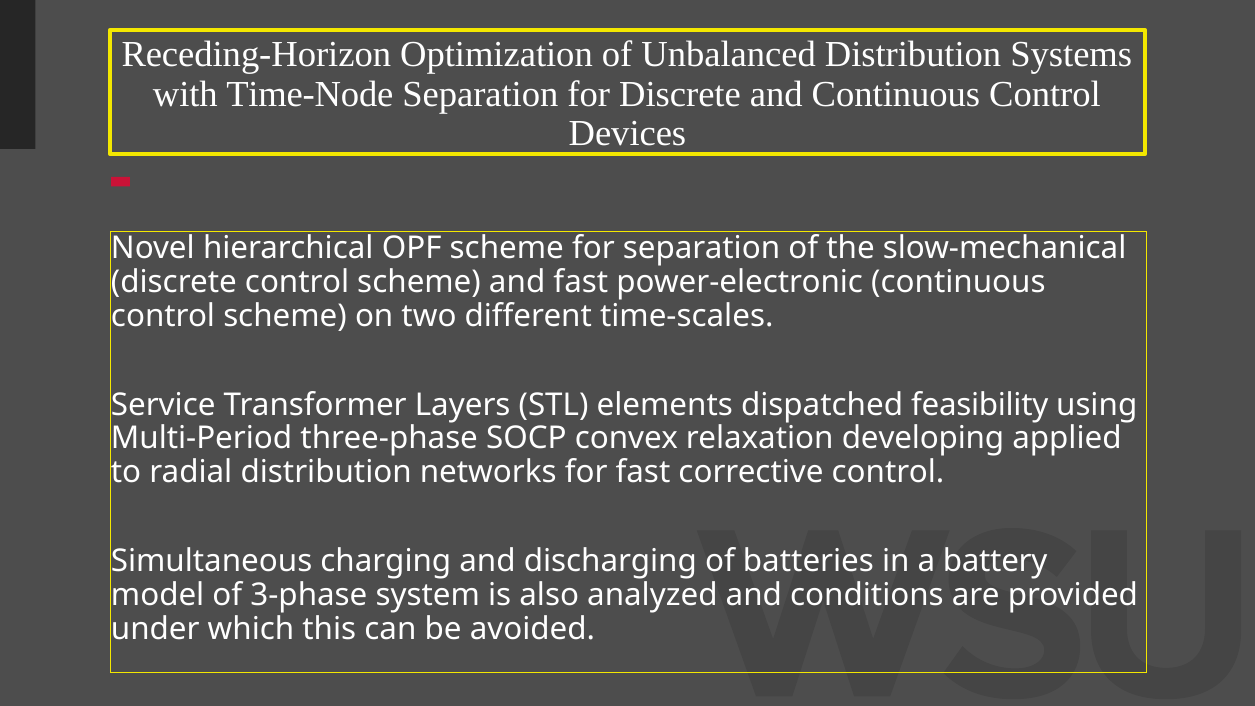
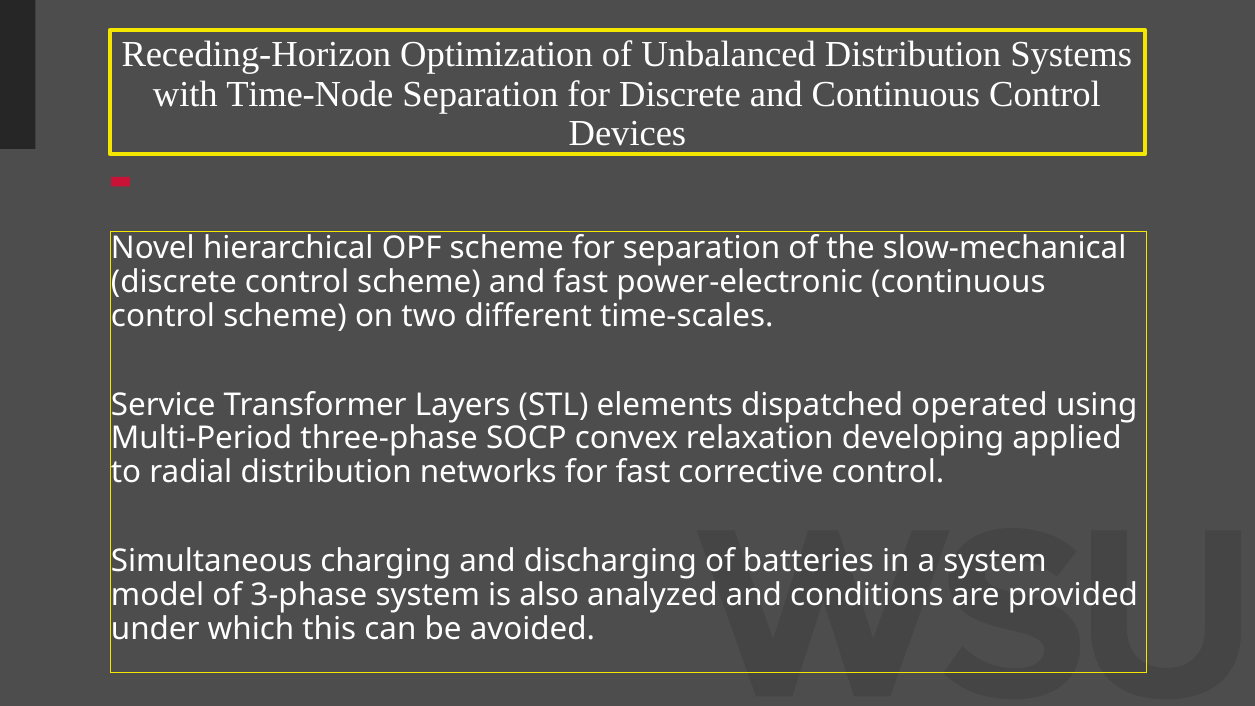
feasibility: feasibility -> operated (979, 405)
a battery: battery -> system (995, 561)
